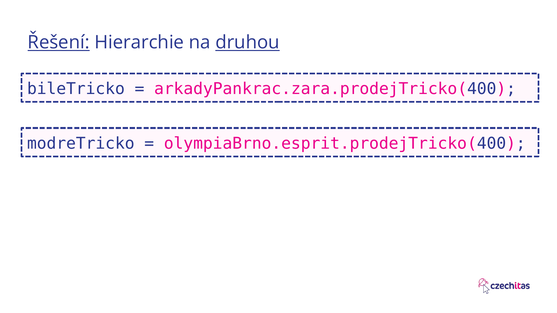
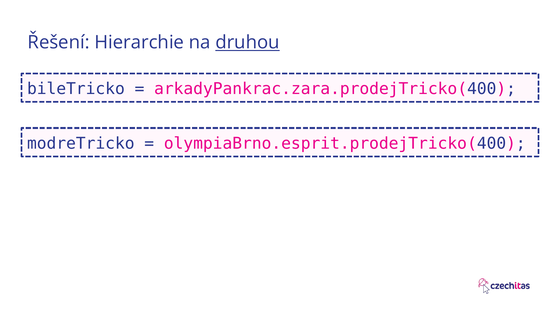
Řešení underline: present -> none (59, 42)
